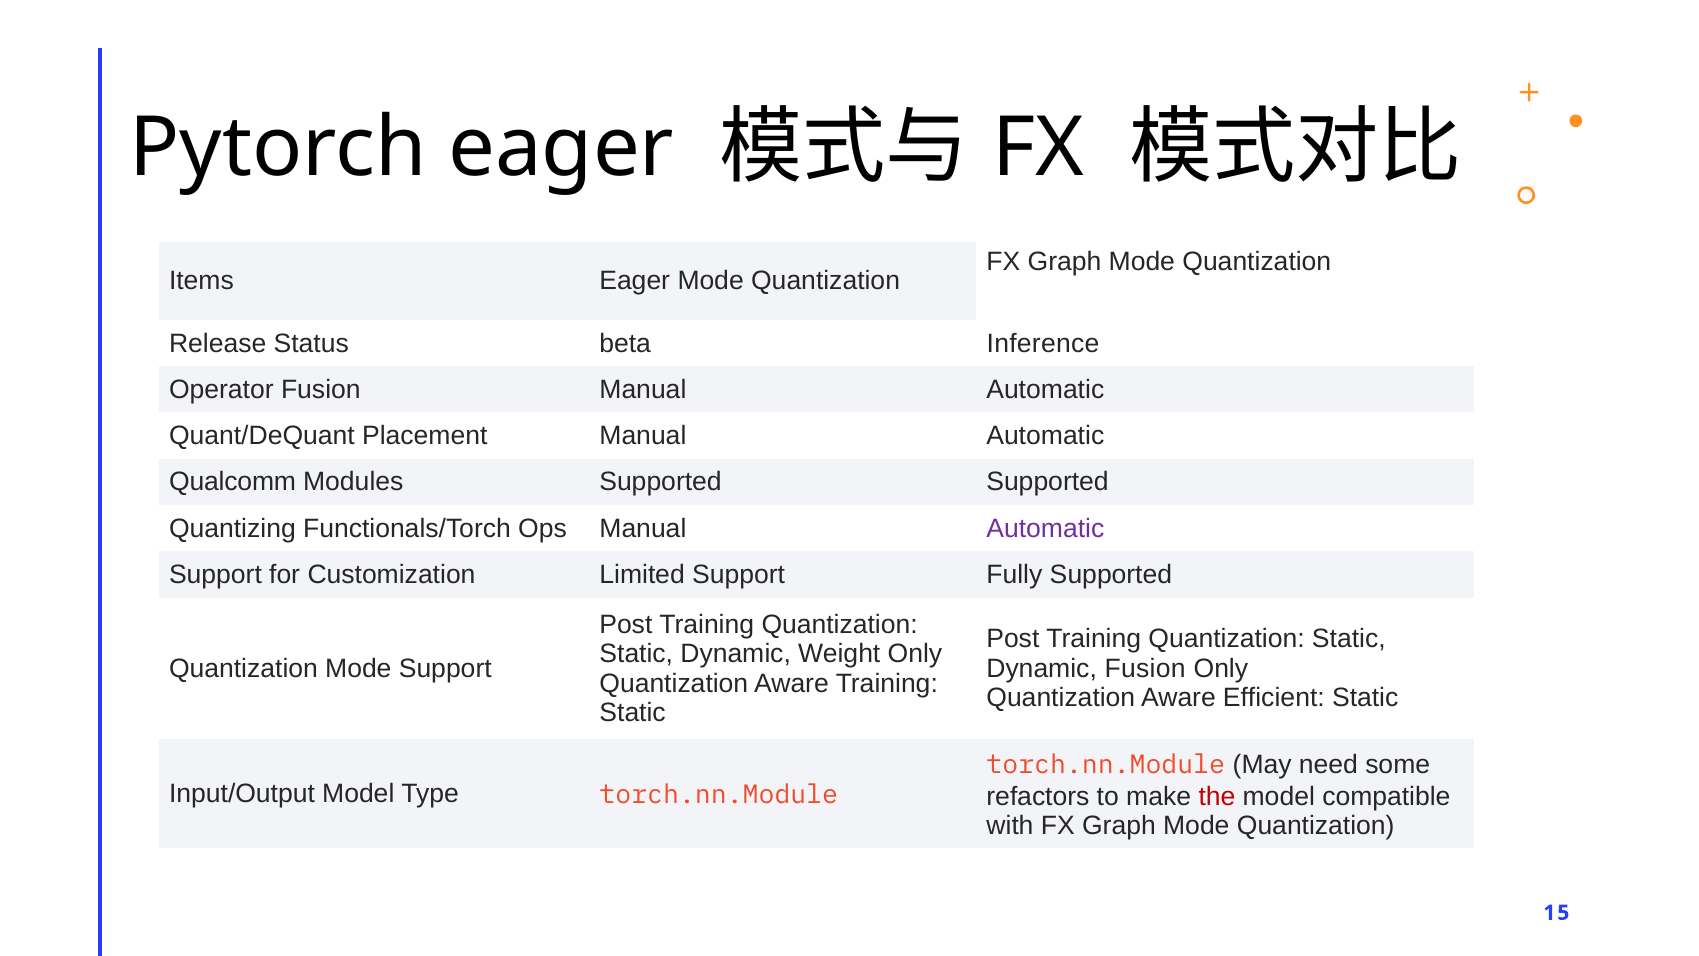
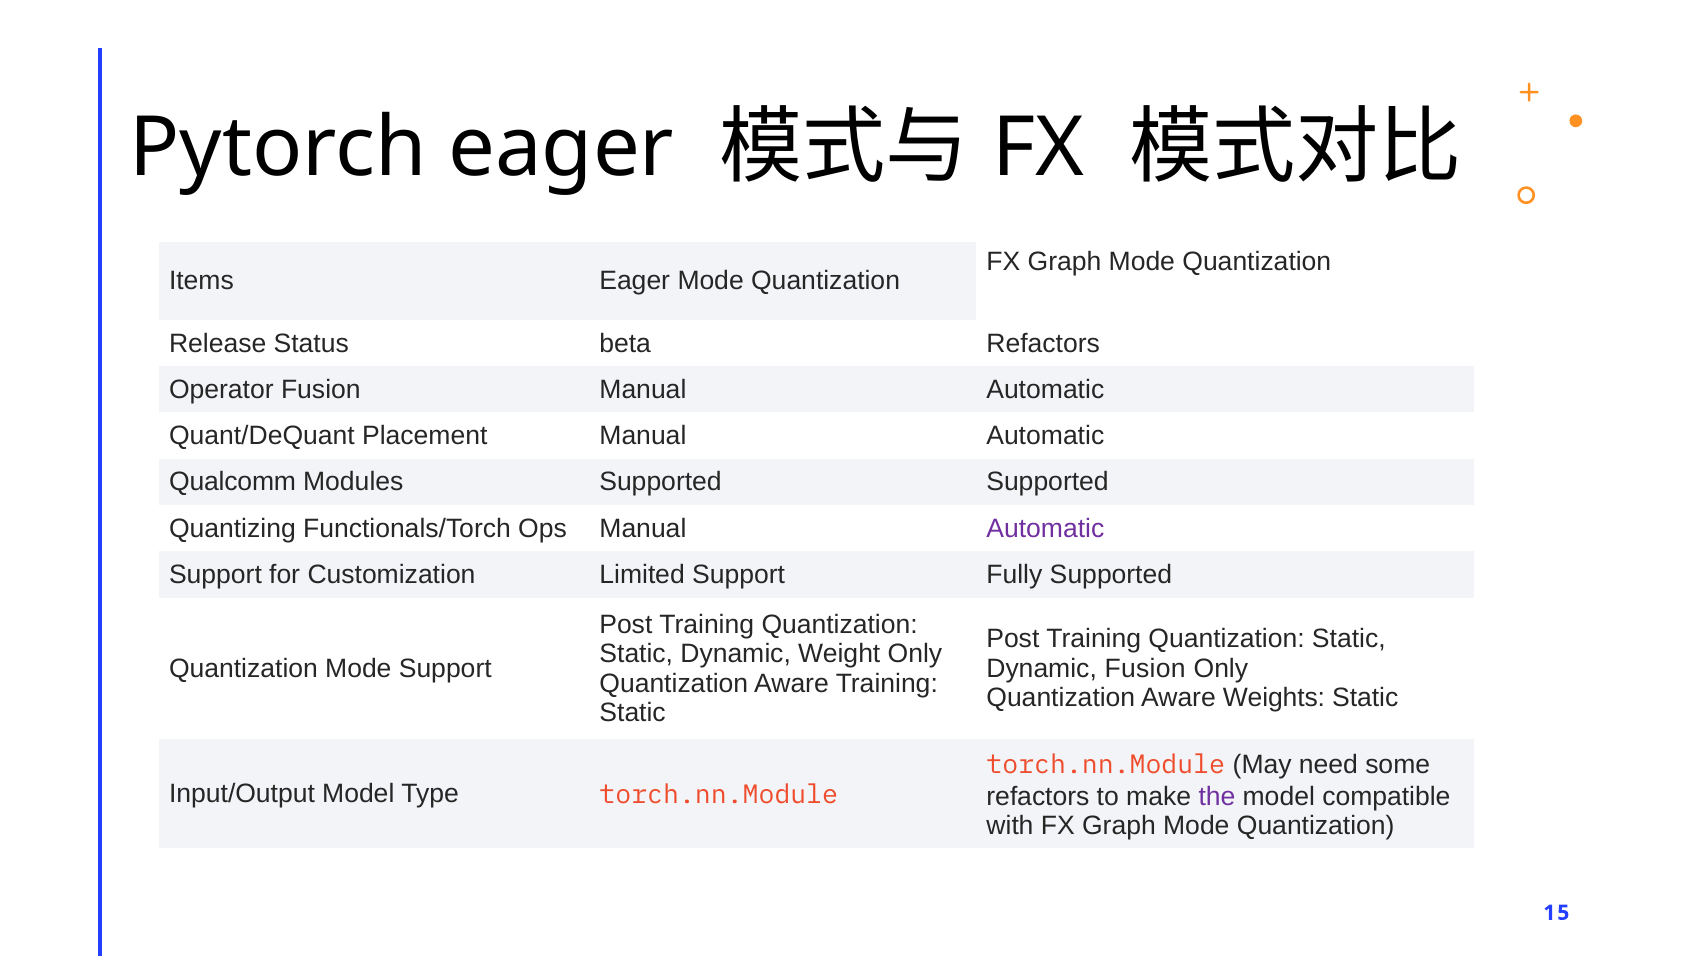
beta Inference: Inference -> Refactors (1043, 343)
Efficient: Efficient -> Weights (1274, 698)
the colour: red -> purple (1217, 796)
